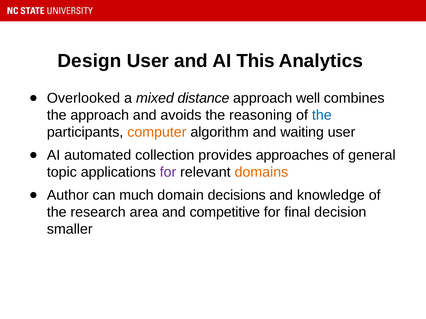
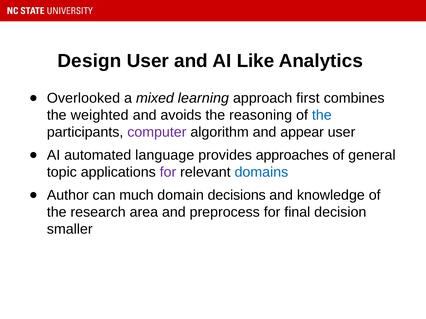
This: This -> Like (255, 61)
distance: distance -> learning (203, 98)
well: well -> first (308, 98)
the approach: approach -> weighted (100, 115)
computer colour: orange -> purple (157, 132)
waiting: waiting -> appear (302, 132)
collection: collection -> language (165, 155)
domains colour: orange -> blue (261, 172)
competitive: competitive -> preprocess (225, 212)
